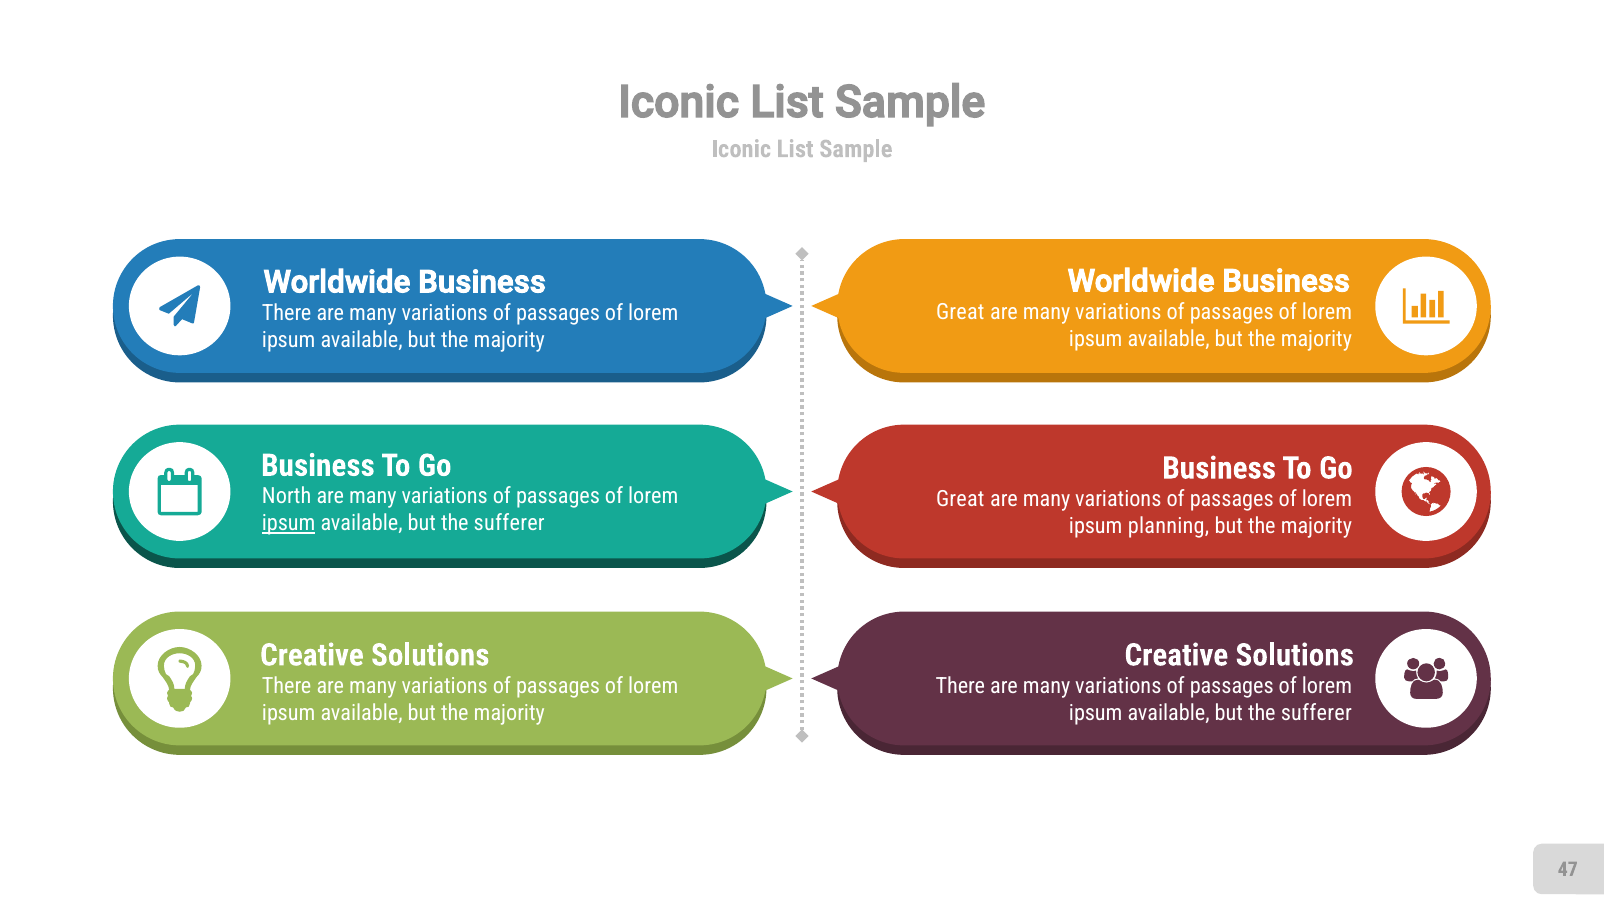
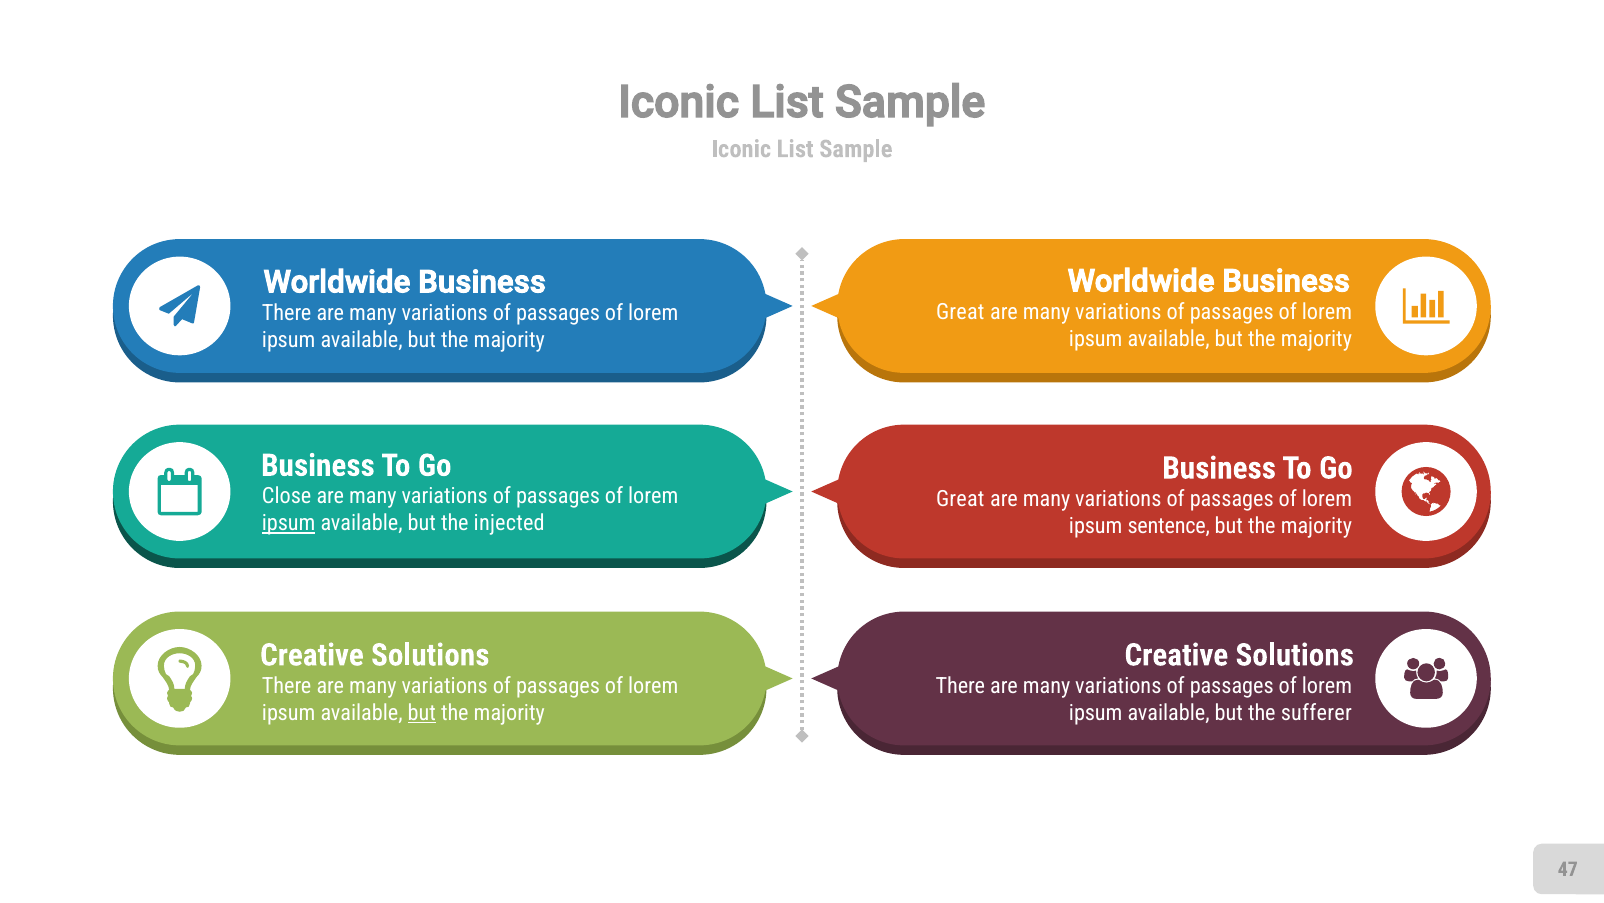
North: North -> Close (287, 496)
sufferer: sufferer -> injected (509, 523)
planning: planning -> sentence (1169, 526)
but underline: none -> present (422, 712)
